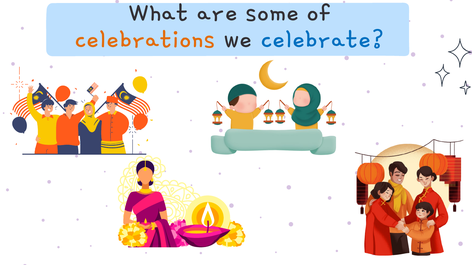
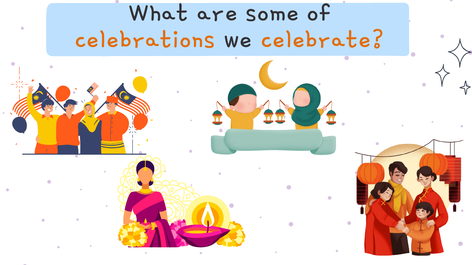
celebrate colour: blue -> orange (323, 37)
